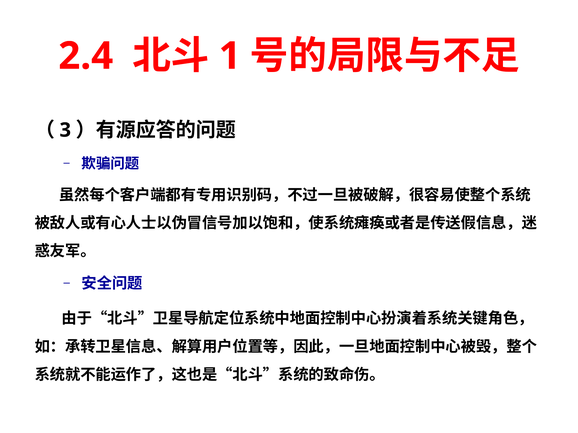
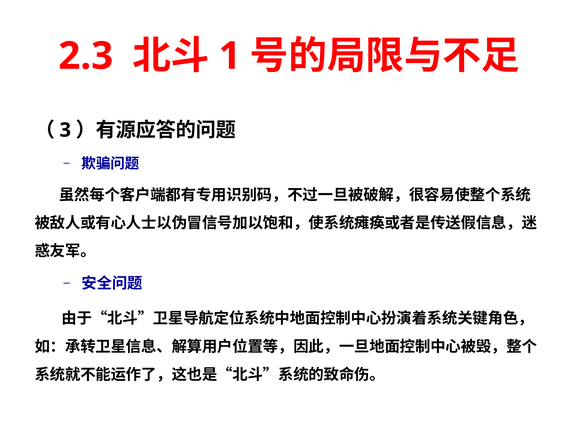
2.4: 2.4 -> 2.3 (86, 56)
